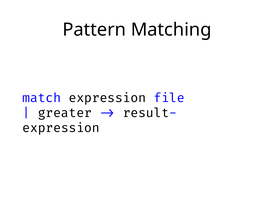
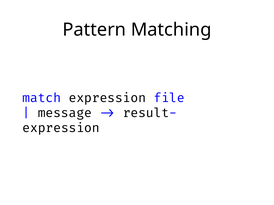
greater: greater -> message (65, 113)
